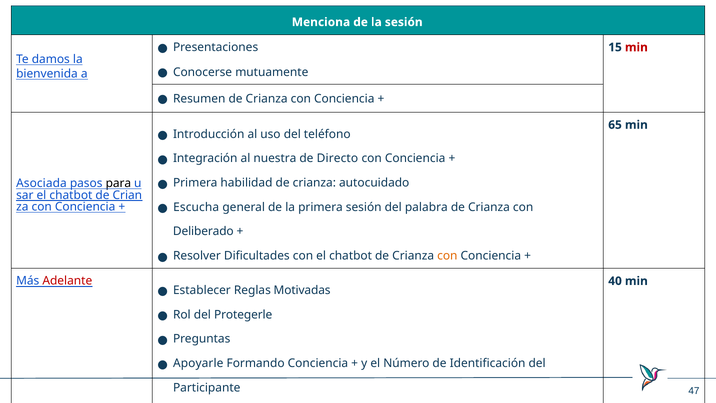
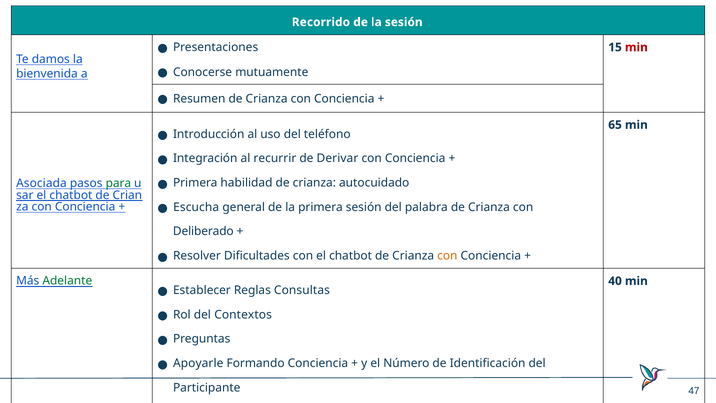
Menciona: Menciona -> Recorrido (321, 22)
nuestra: nuestra -> recurrir (275, 158)
Directo: Directo -> Derivar (337, 158)
para colour: black -> green (118, 183)
Adelante colour: red -> green (67, 281)
Motivadas: Motivadas -> Consultas (302, 290)
Protegerle: Protegerle -> Contextos (243, 314)
